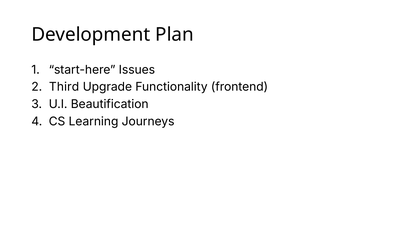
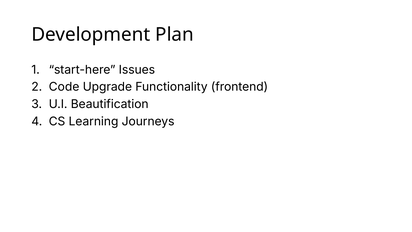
Third: Third -> Code (64, 87)
